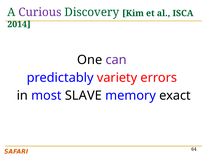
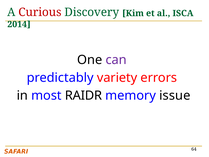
Curious colour: purple -> red (40, 12)
SLAVE: SLAVE -> RAIDR (83, 95)
exact: exact -> issue (175, 95)
